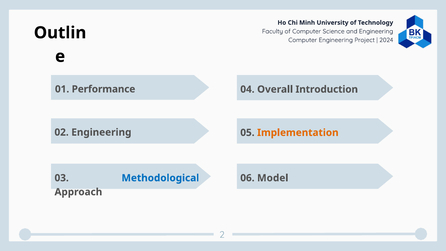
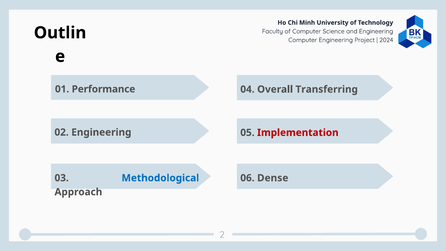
Introduction: Introduction -> Transferring (327, 89)
Implementation colour: orange -> red (298, 133)
Model: Model -> Dense (273, 178)
